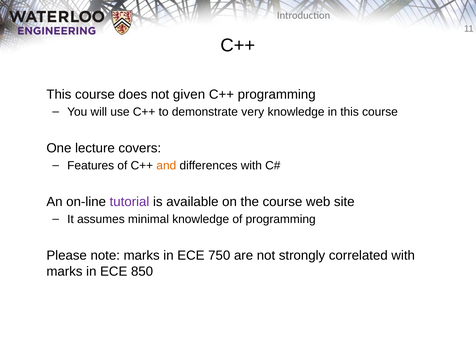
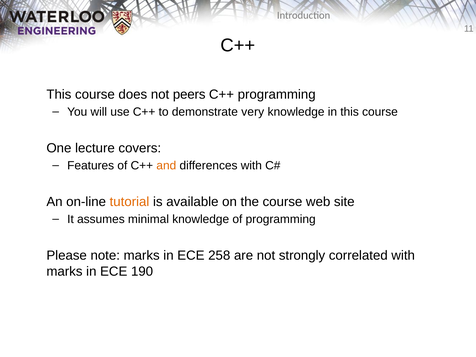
given: given -> peers (189, 95)
tutorial colour: purple -> orange (129, 202)
750: 750 -> 258 (219, 256)
850: 850 -> 190 (142, 271)
